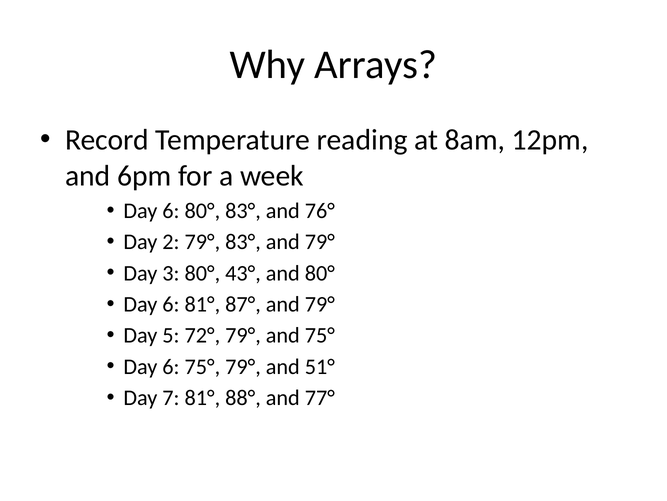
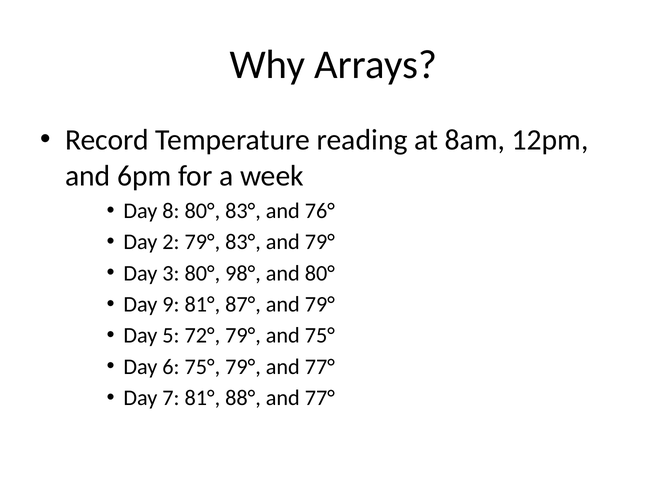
6: 6 -> 8 (171, 211)
43°: 43° -> 98° (243, 273)
6: 6 -> 9 (171, 304)
79° and 51°: 51° -> 77° (320, 366)
